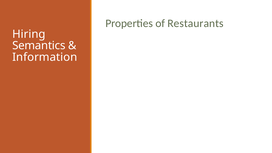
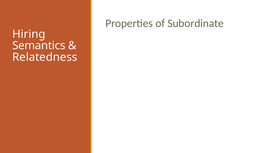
Restaurants: Restaurants -> Subordinate (196, 23)
Information: Information -> Relatedness (45, 57)
